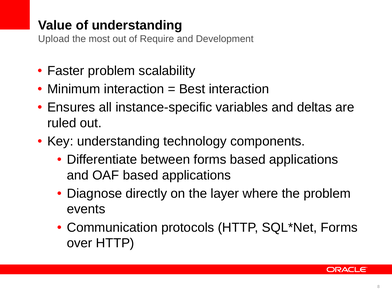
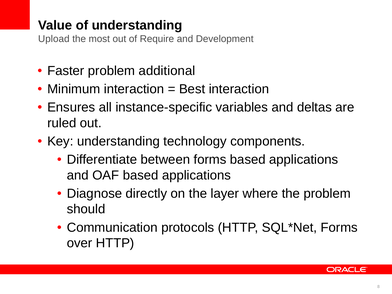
scalability: scalability -> additional (167, 71)
events: events -> should (86, 209)
